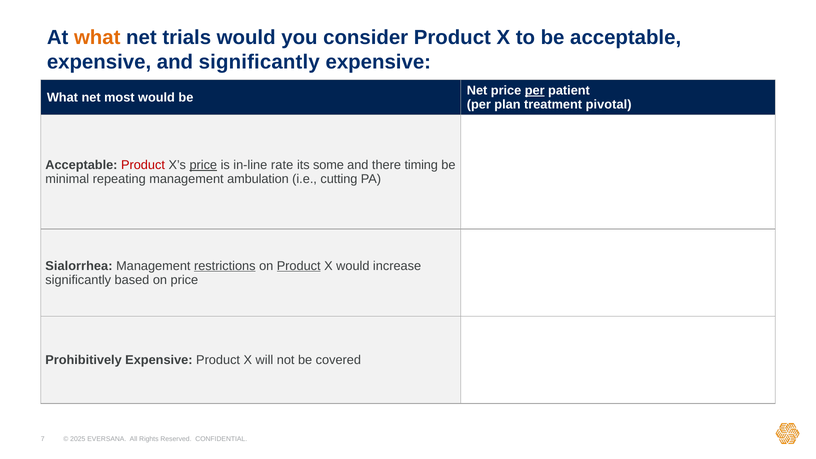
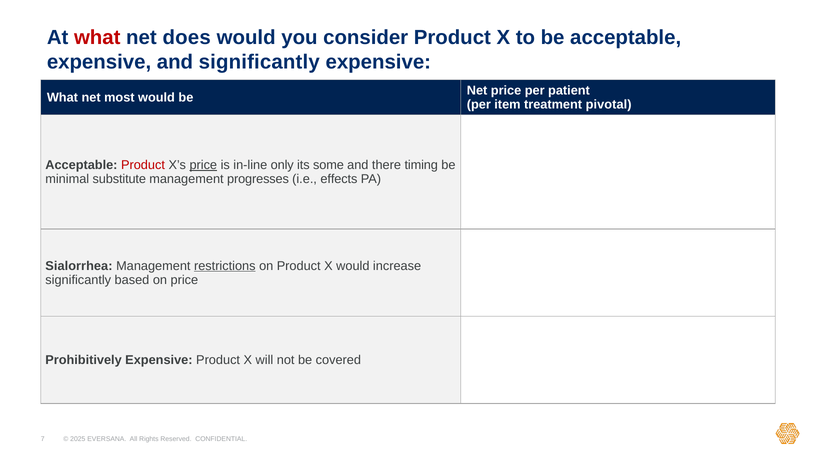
what colour: orange -> red (97, 38)
trials: trials -> does (187, 38)
per underline: present -> none (535, 90)
plan: plan -> item (507, 105)
rate: rate -> only (282, 165)
repeating: repeating -> substitute (119, 179)
ambulation: ambulation -> progresses (258, 179)
cutting: cutting -> effects (339, 179)
Product underline: present -> none (299, 266)
